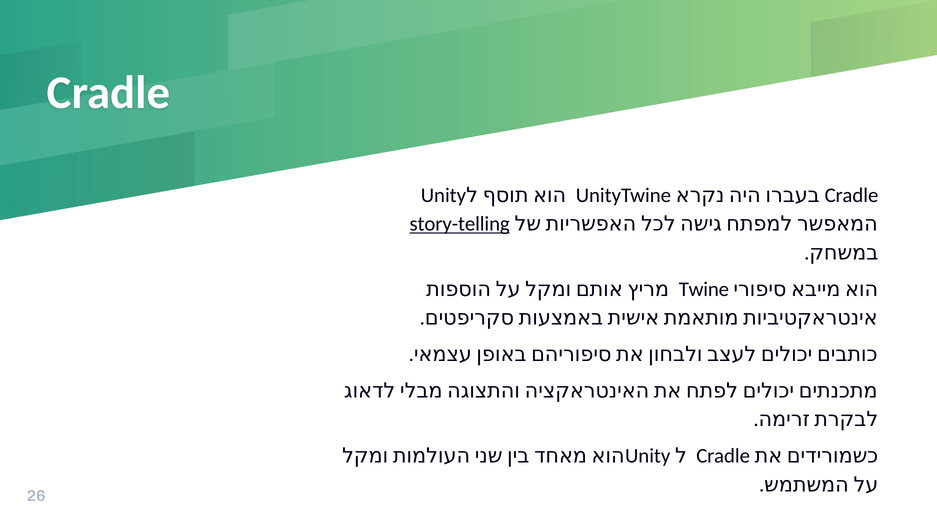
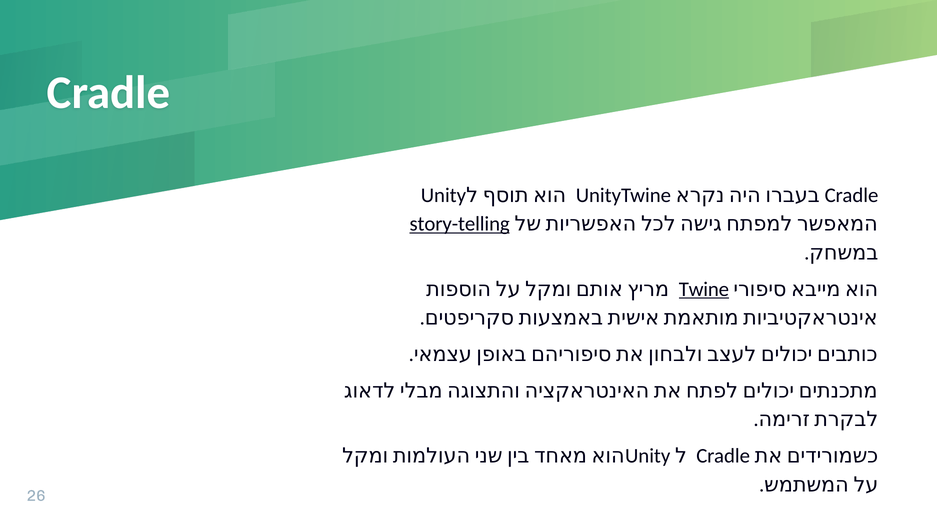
Twine underline: none -> present (704, 289)
